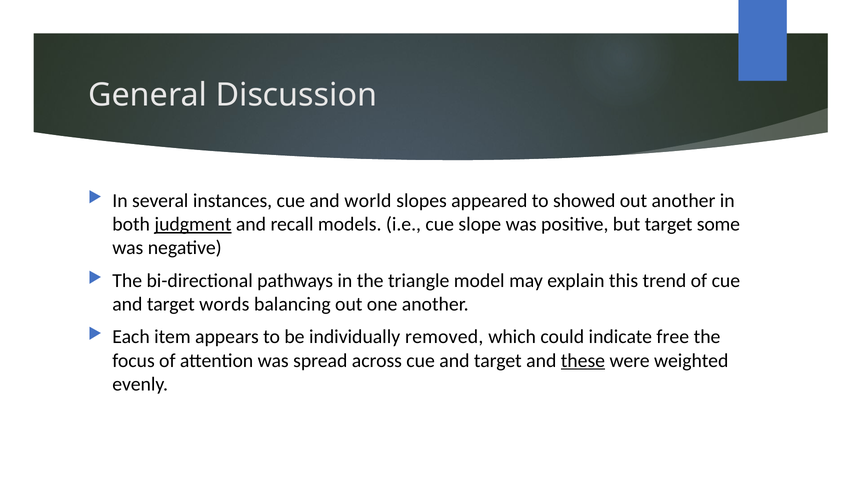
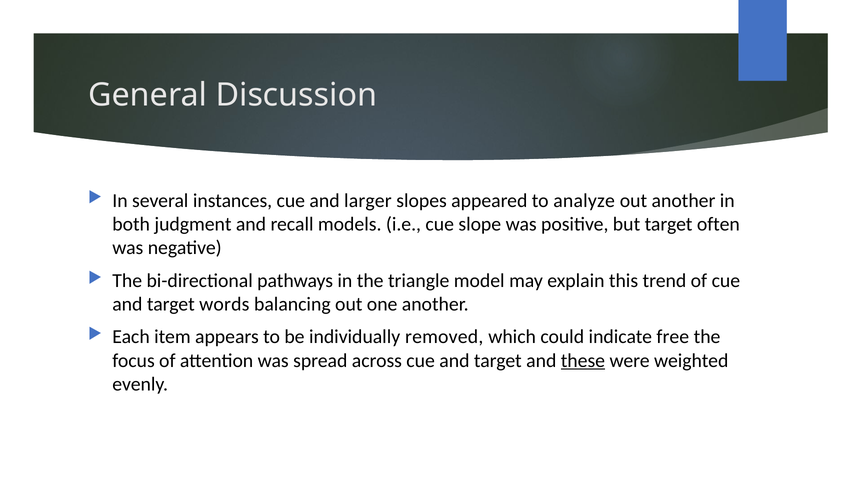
world: world -> larger (368, 201)
showed: showed -> analyze (584, 201)
judgment underline: present -> none (193, 224)
some: some -> often (718, 224)
